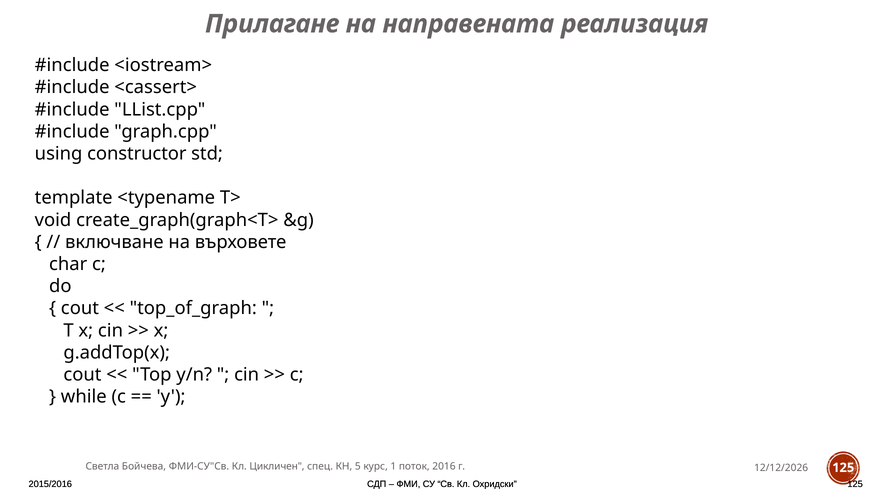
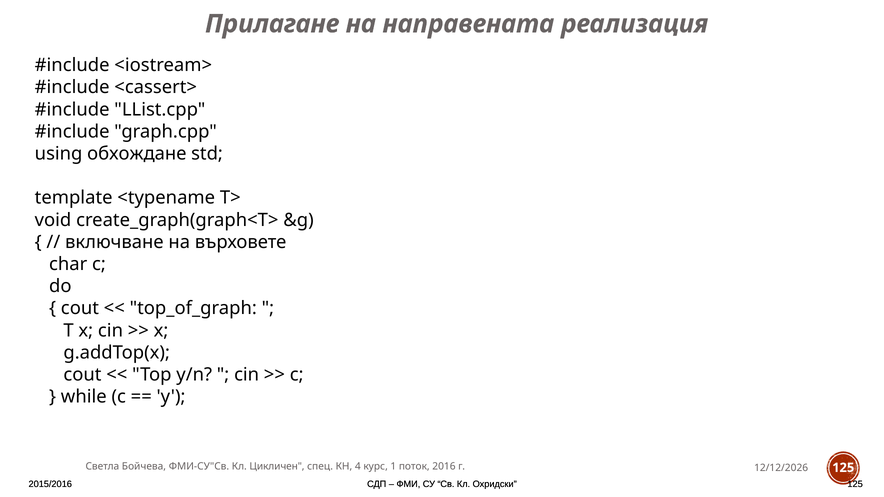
constructor: constructor -> обхождане (137, 154)
5: 5 -> 4 (358, 467)
